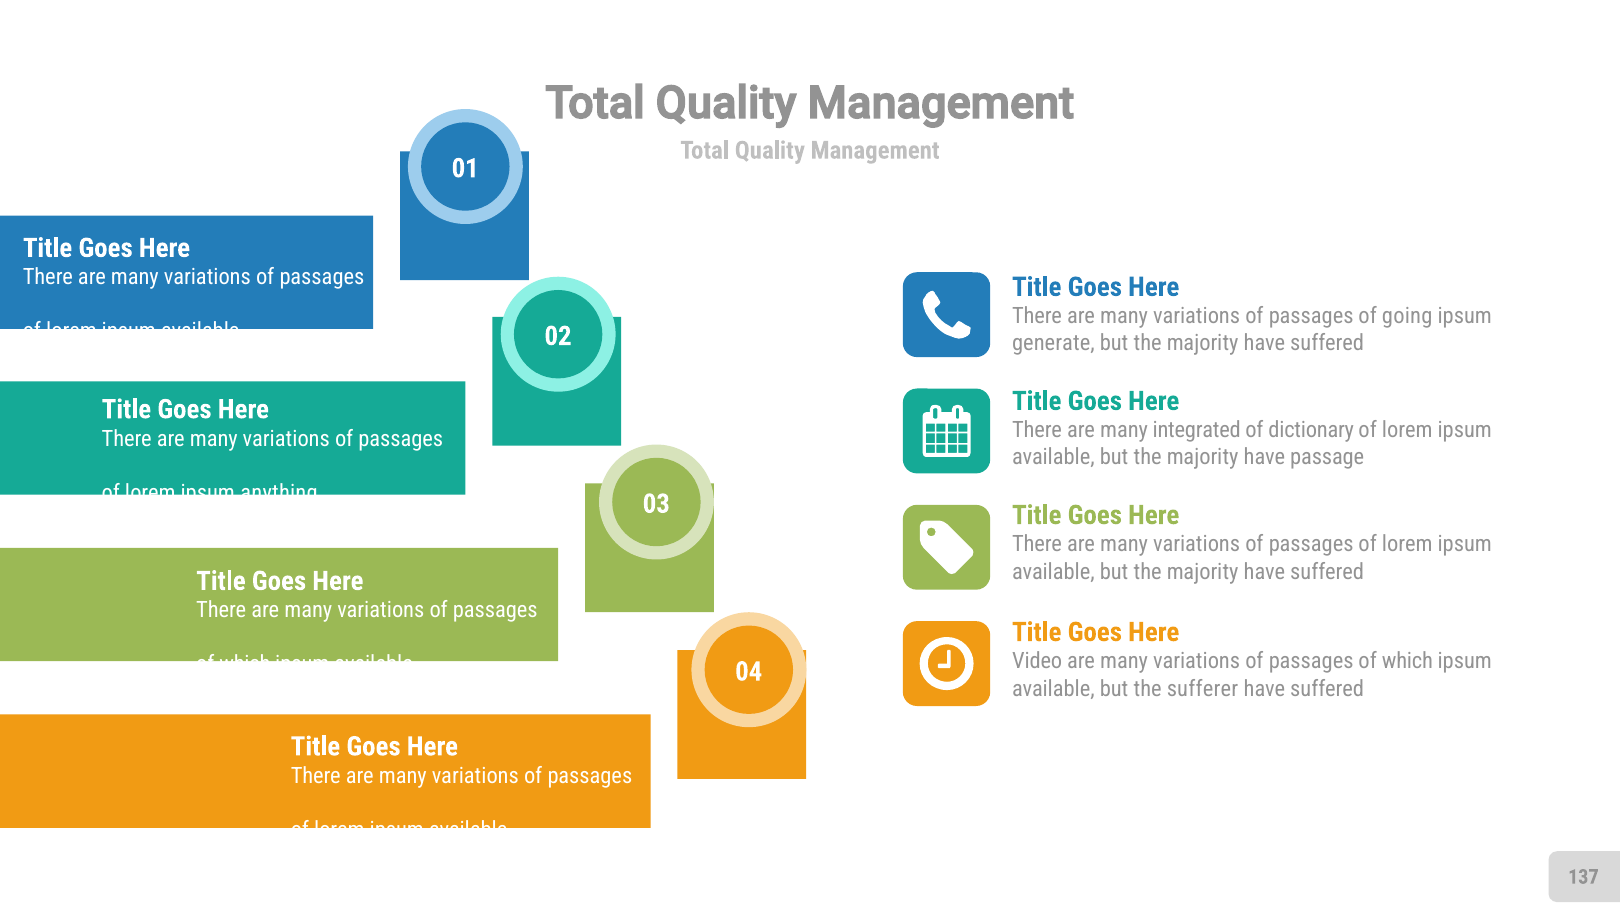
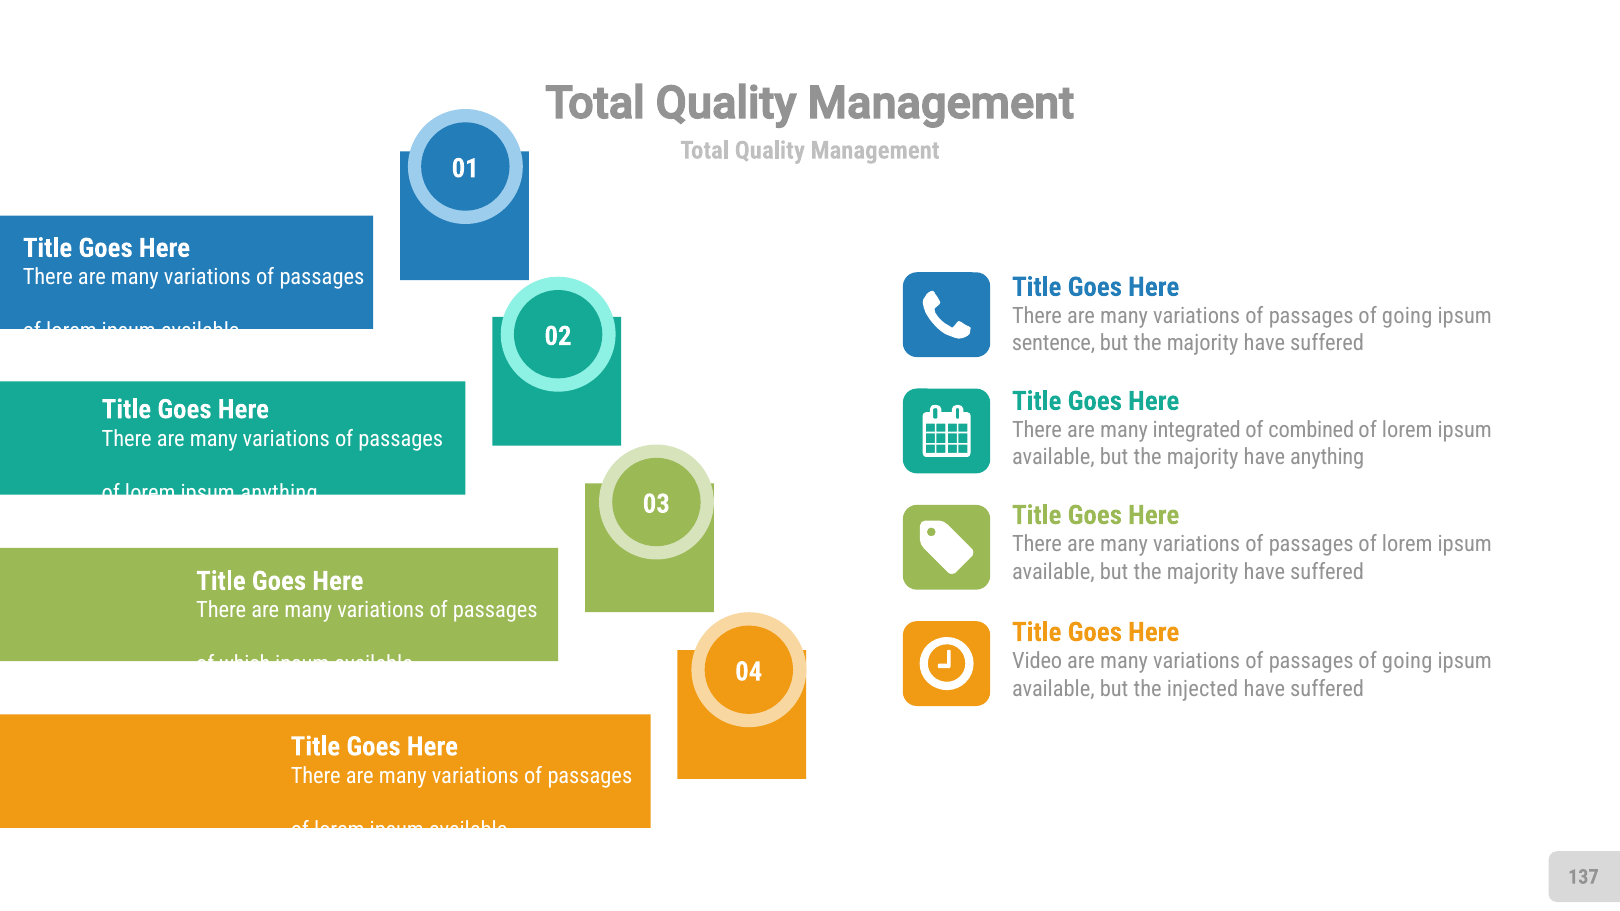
generate: generate -> sentence (1054, 344)
dictionary: dictionary -> combined (1311, 431)
have passage: passage -> anything (1327, 458)
which: which -> going (1407, 662)
sufferer: sufferer -> injected (1203, 689)
